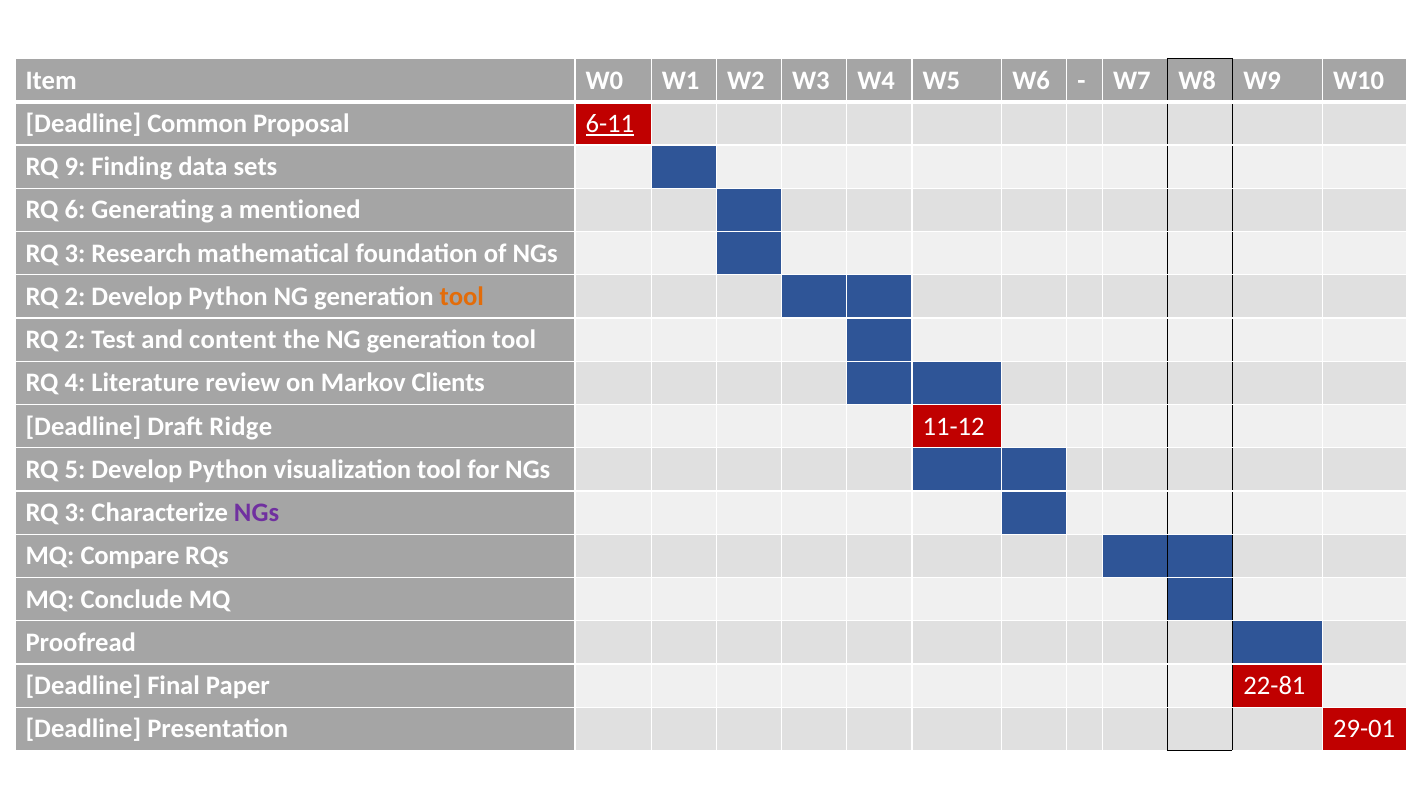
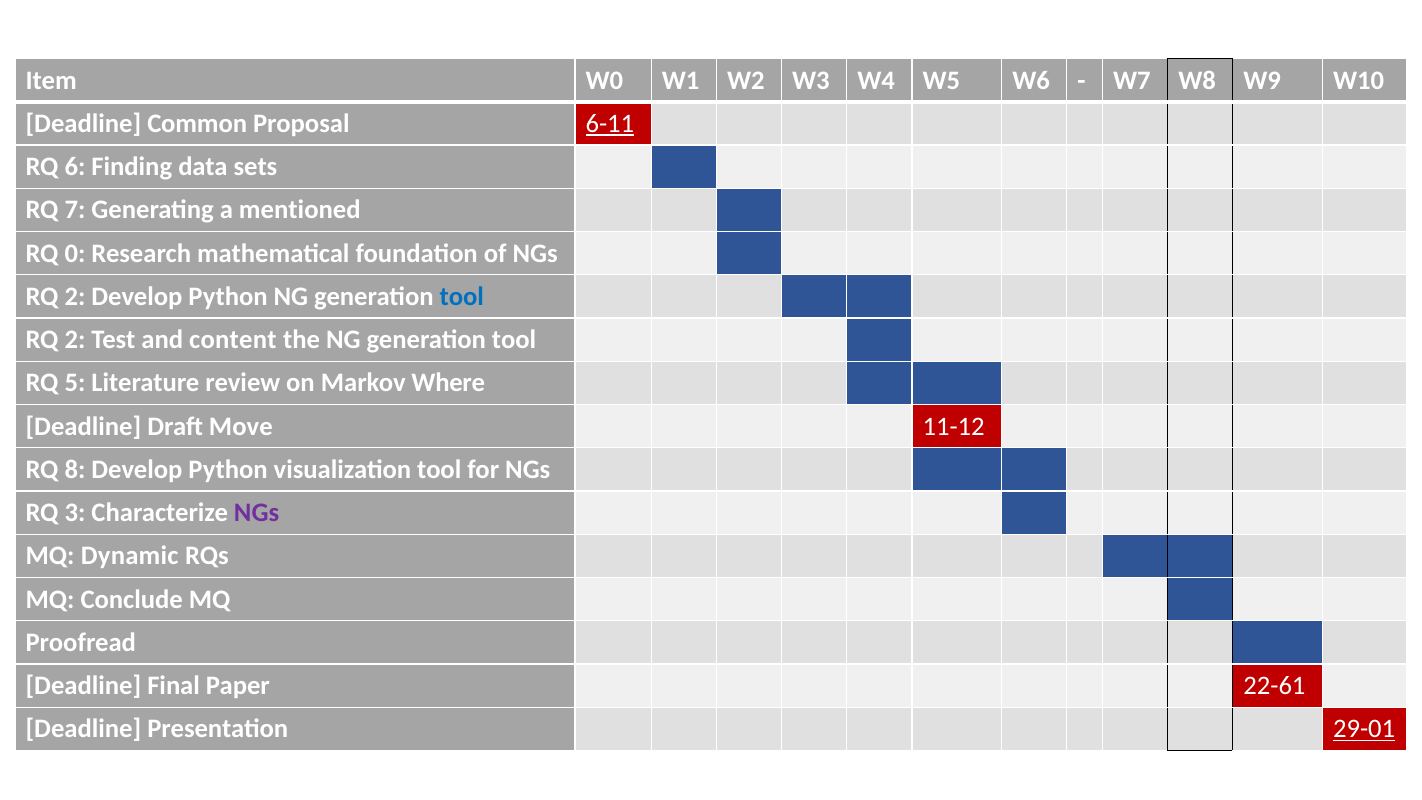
9: 9 -> 6 (75, 167)
6: 6 -> 7 (75, 210)
3: 3 -> 0 (75, 253)
tool colour: orange -> blue (462, 297)
4: 4 -> 5 (75, 383)
Clients: Clients -> Where (448, 383)
Ridge: Ridge -> Move (241, 426)
5: 5 -> 8 (75, 470)
Compare: Compare -> Dynamic (130, 556)
22-81: 22-81 -> 22-61 (1274, 686)
29-01 underline: none -> present (1364, 729)
